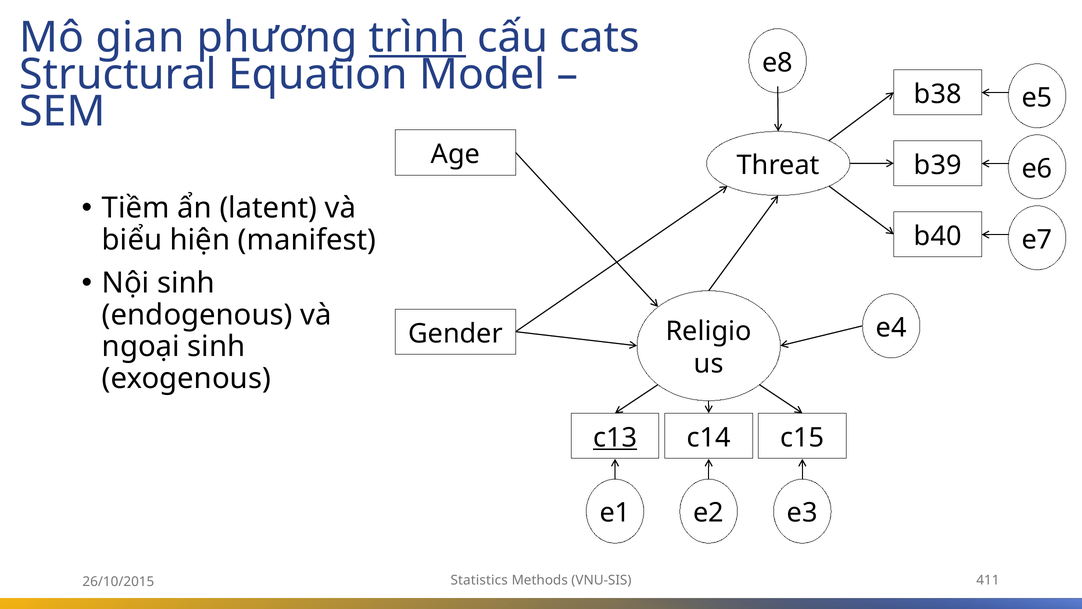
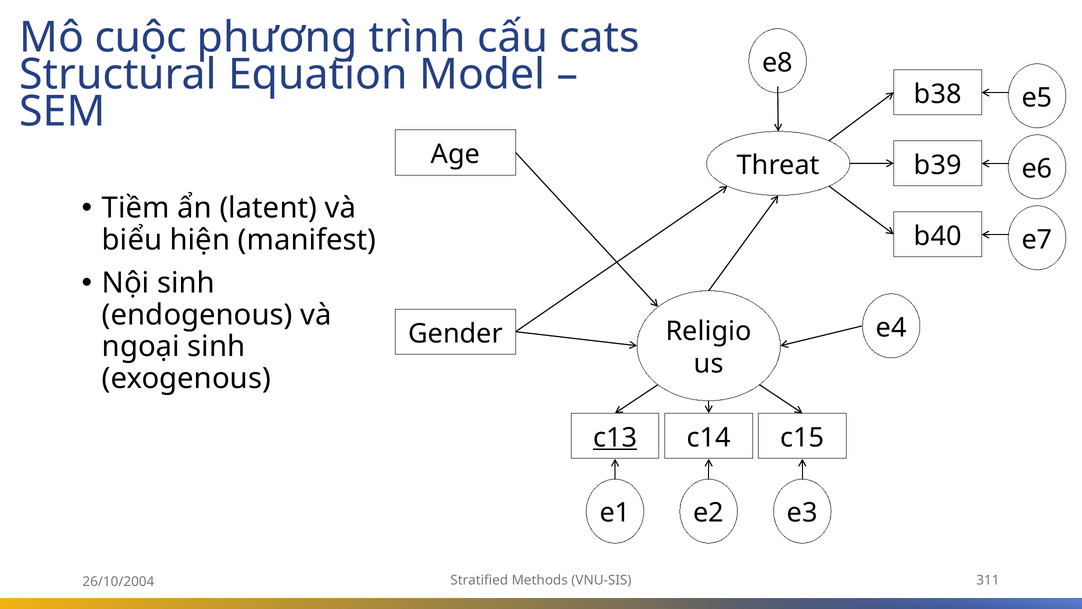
gian: gian -> cuộc (141, 38)
trình underline: present -> none (417, 38)
Statistics: Statistics -> Stratified (479, 580)
411: 411 -> 311 (988, 580)
26/10/2015: 26/10/2015 -> 26/10/2004 (118, 581)
